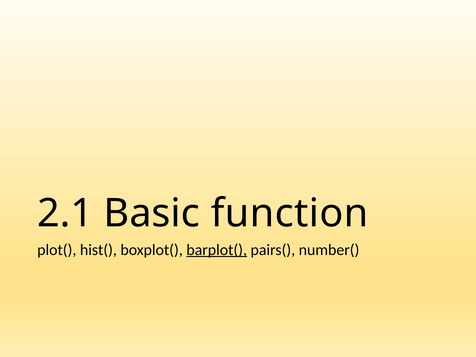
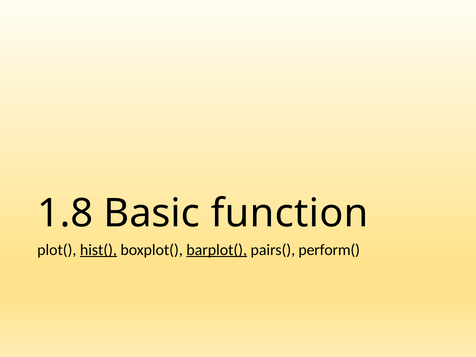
2.1: 2.1 -> 1.8 (65, 213)
hist( underline: none -> present (98, 250)
number(: number( -> perform( (329, 250)
